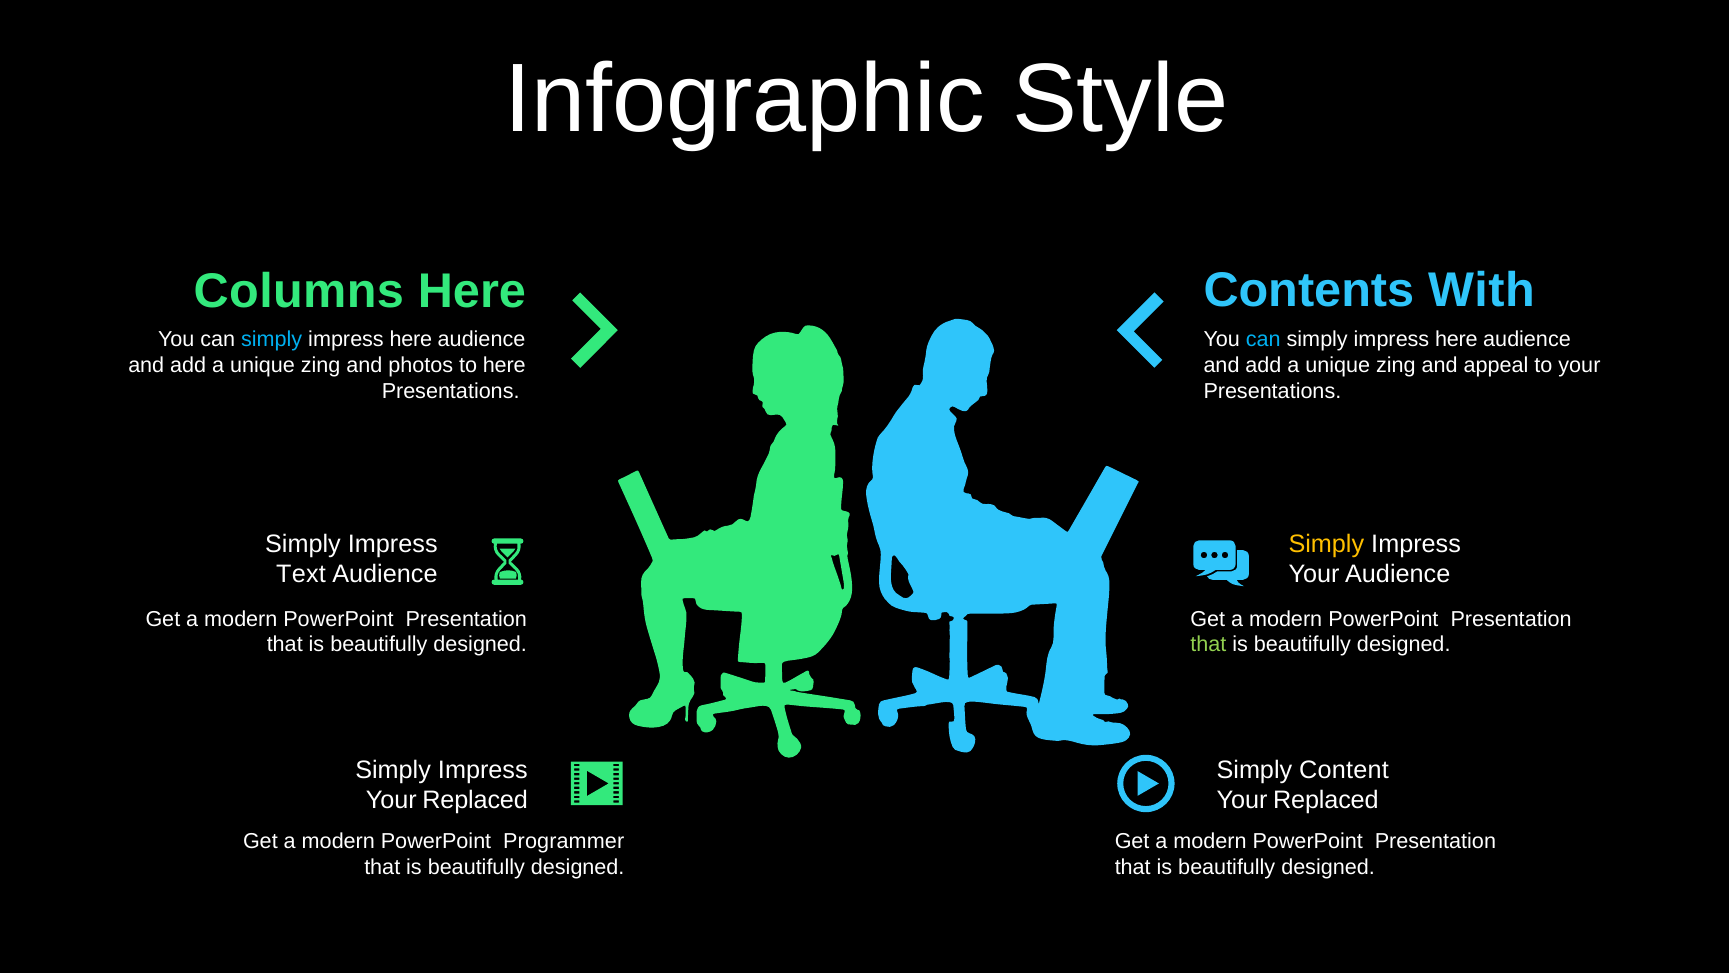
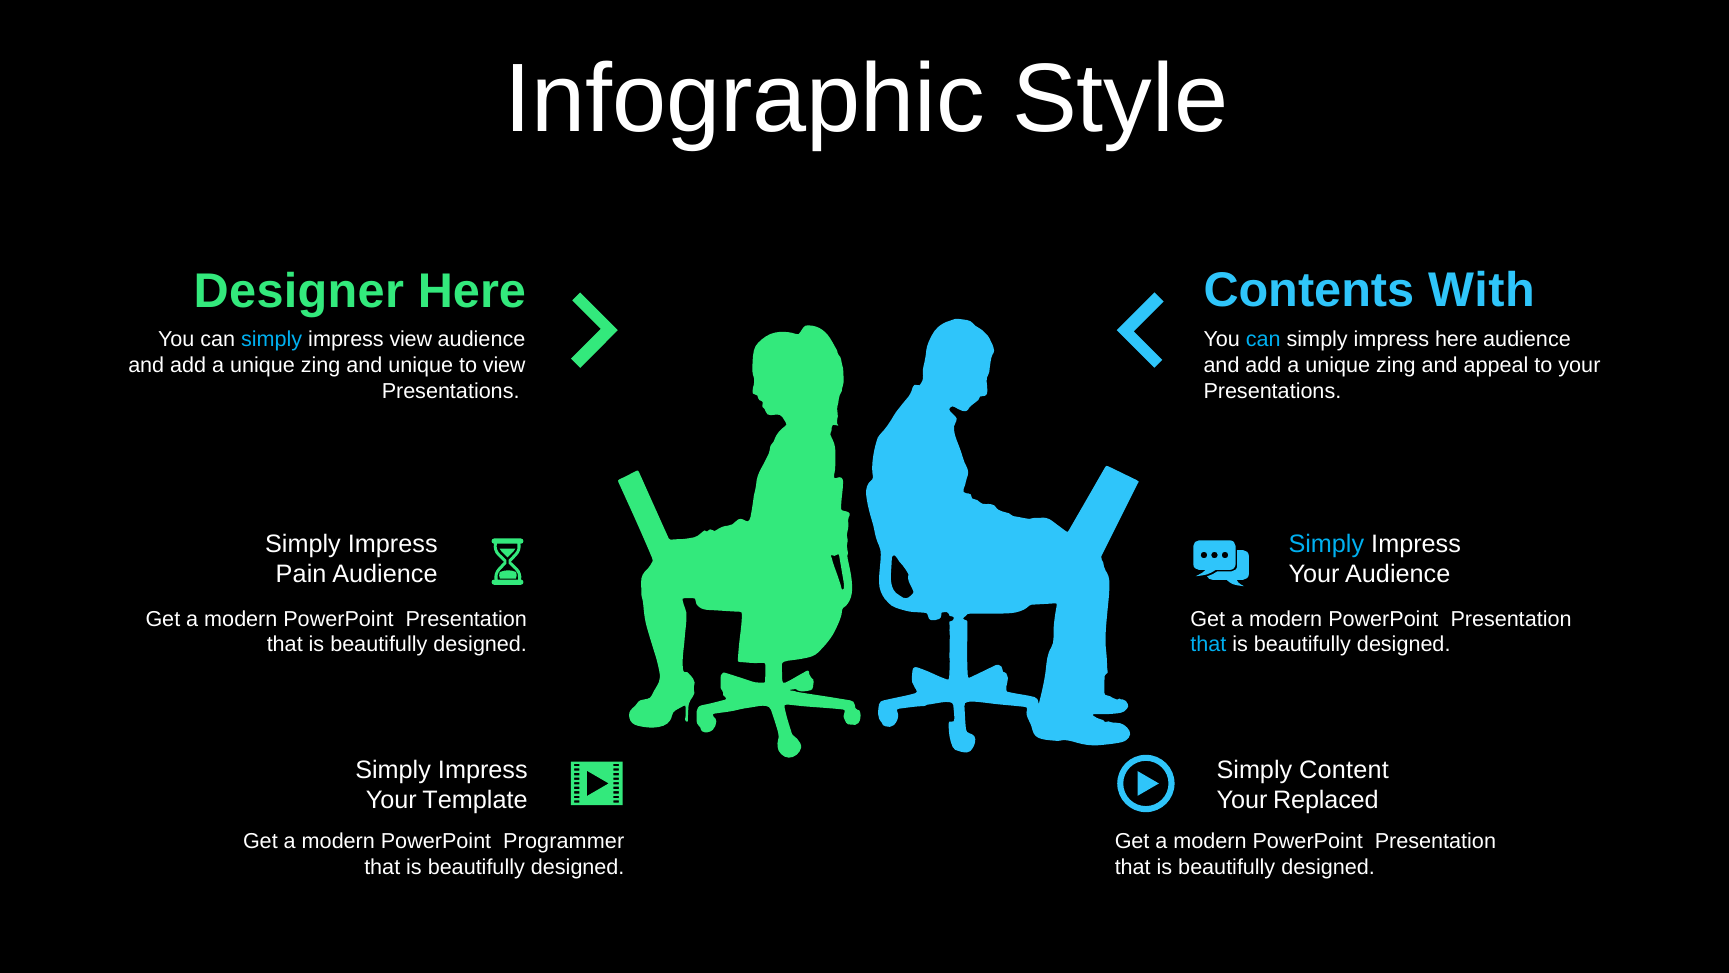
Columns: Columns -> Designer (299, 292)
here: here -> view (411, 339)
and photos: photos -> unique (421, 365)
to here: here -> view (504, 365)
Simply colour: yellow -> light blue (1326, 544)
Text: Text -> Pain (301, 574)
that colour: light green -> light blue (1208, 645)
Replaced: Replaced -> Template (475, 800)
